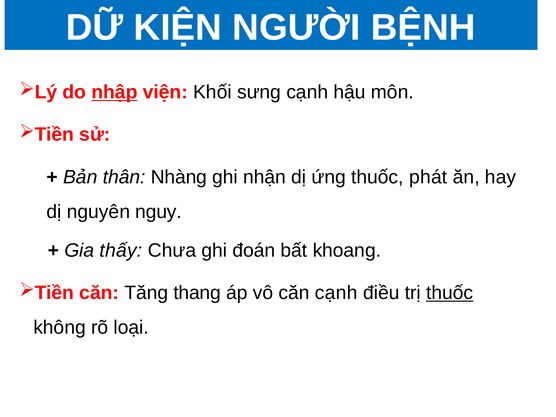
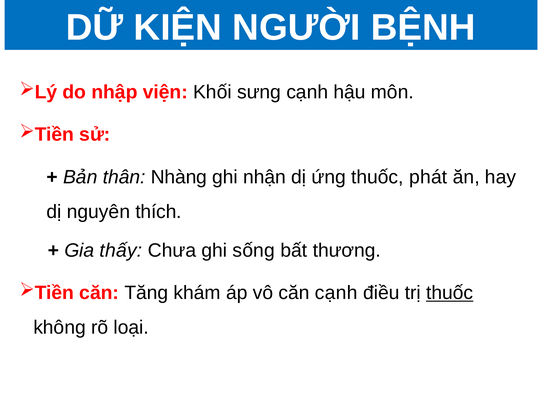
nhập underline: present -> none (114, 92)
nguy: nguy -> thích (159, 212)
đoán: đoán -> sống (254, 250)
khoang: khoang -> thương (347, 250)
thang: thang -> khám (197, 293)
